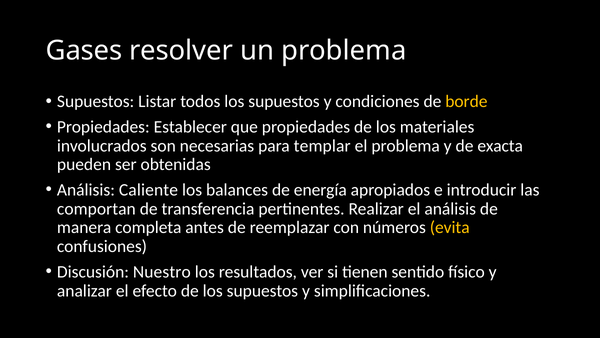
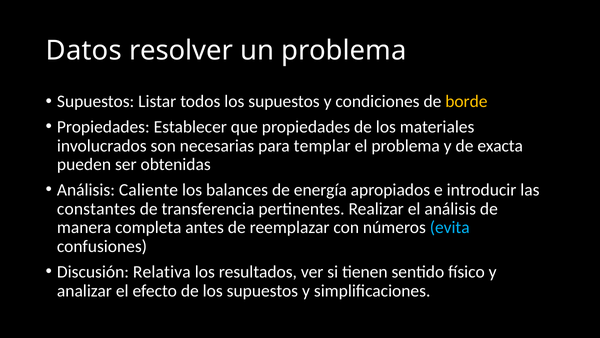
Gases: Gases -> Datos (84, 50)
comportan: comportan -> constantes (96, 208)
evita colour: yellow -> light blue (450, 227)
Nuestro: Nuestro -> Relativa (162, 271)
